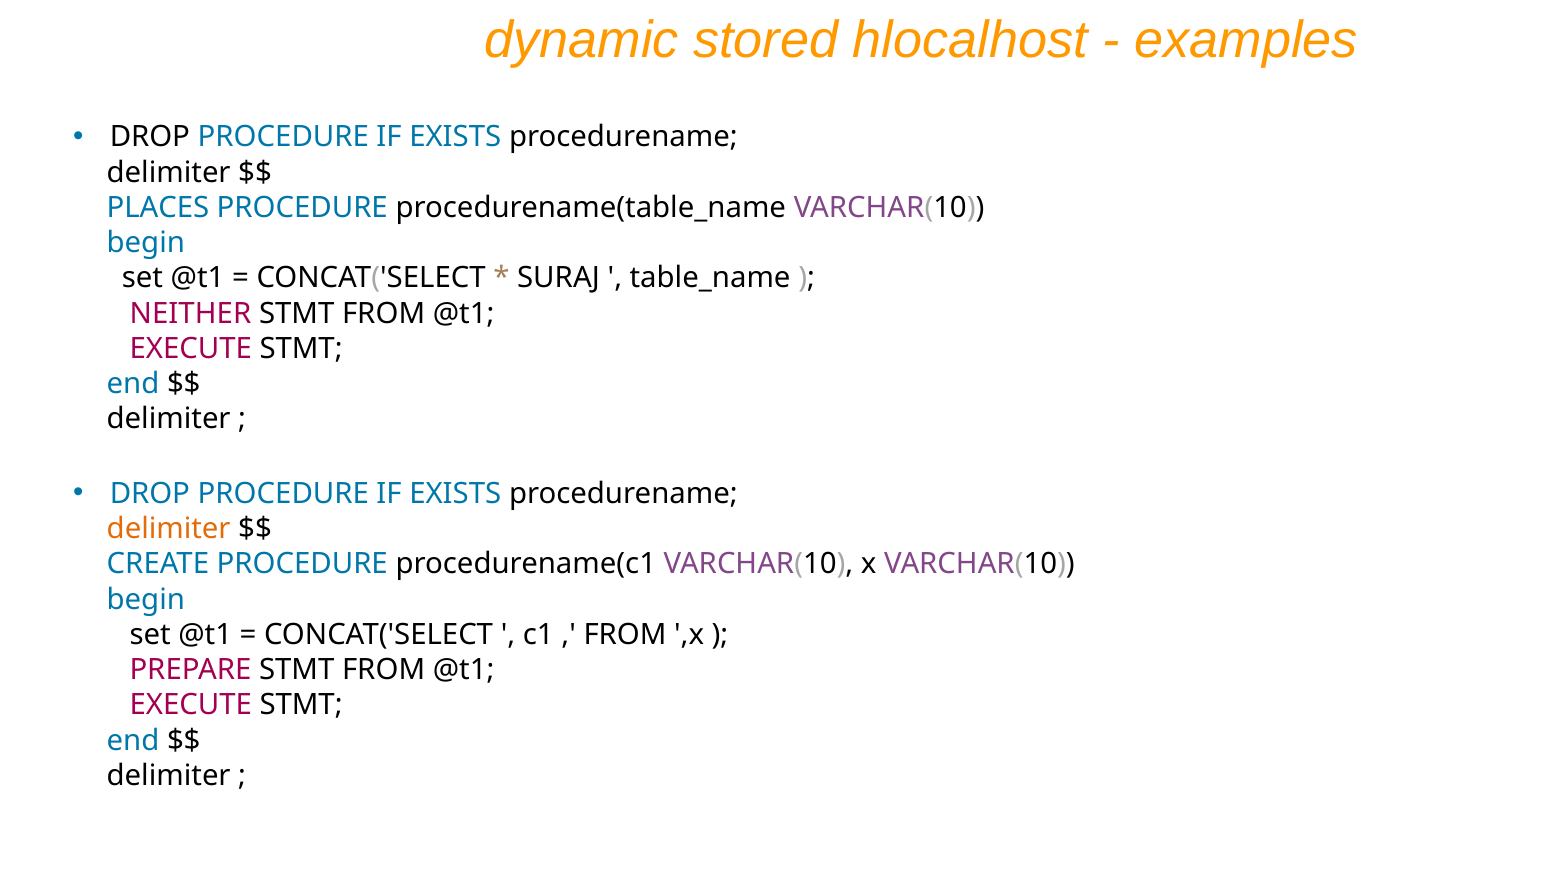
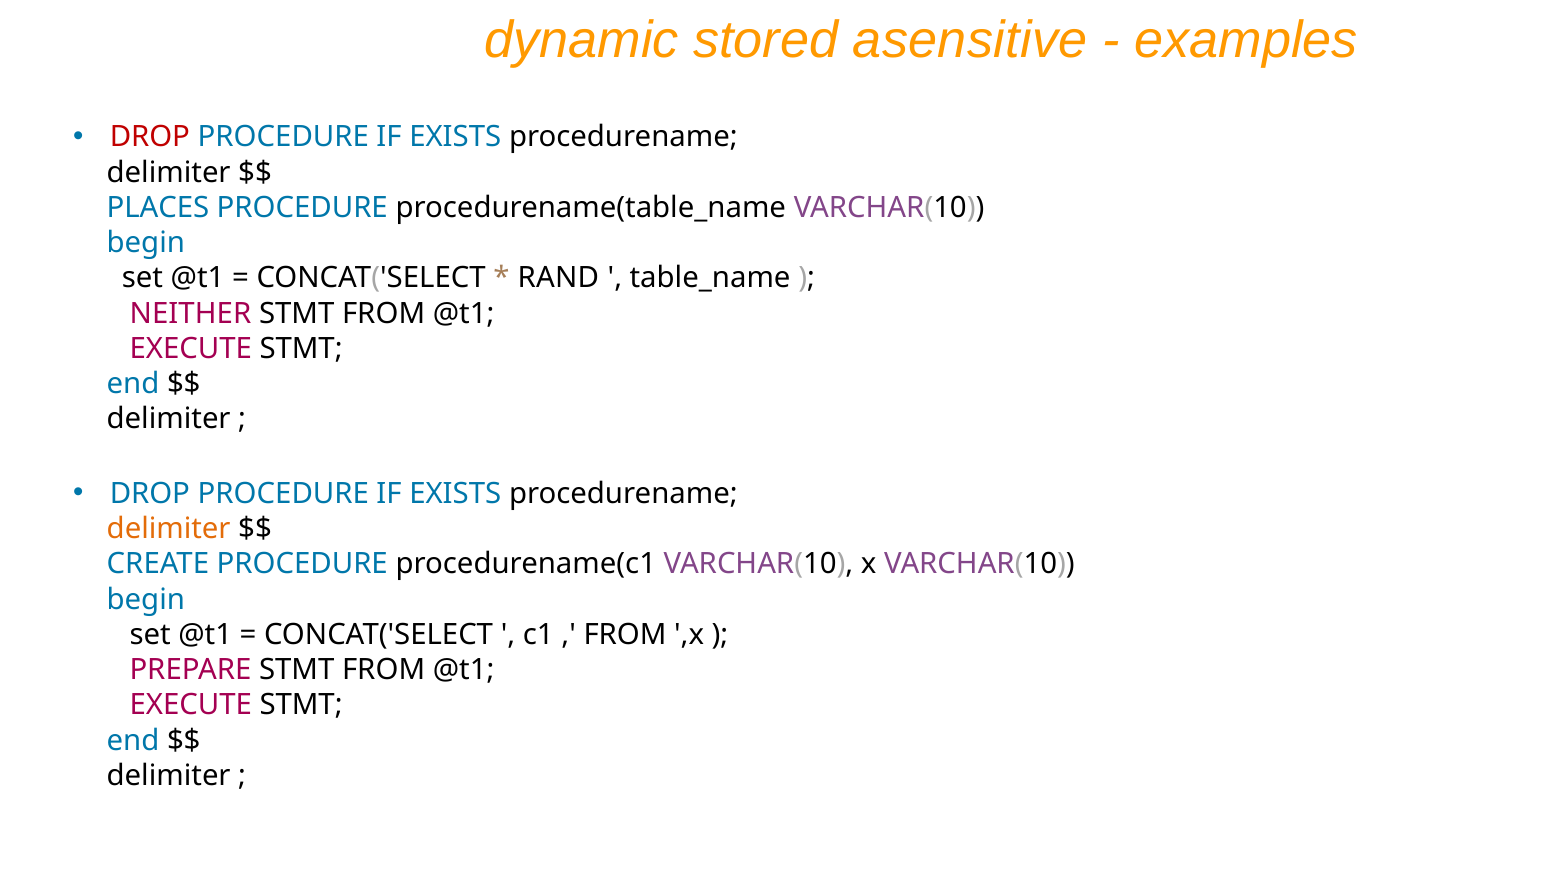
hlocalhost: hlocalhost -> asensitive (970, 41)
DROP colour: black -> red (150, 137)
SURAJ: SURAJ -> RAND (558, 278)
